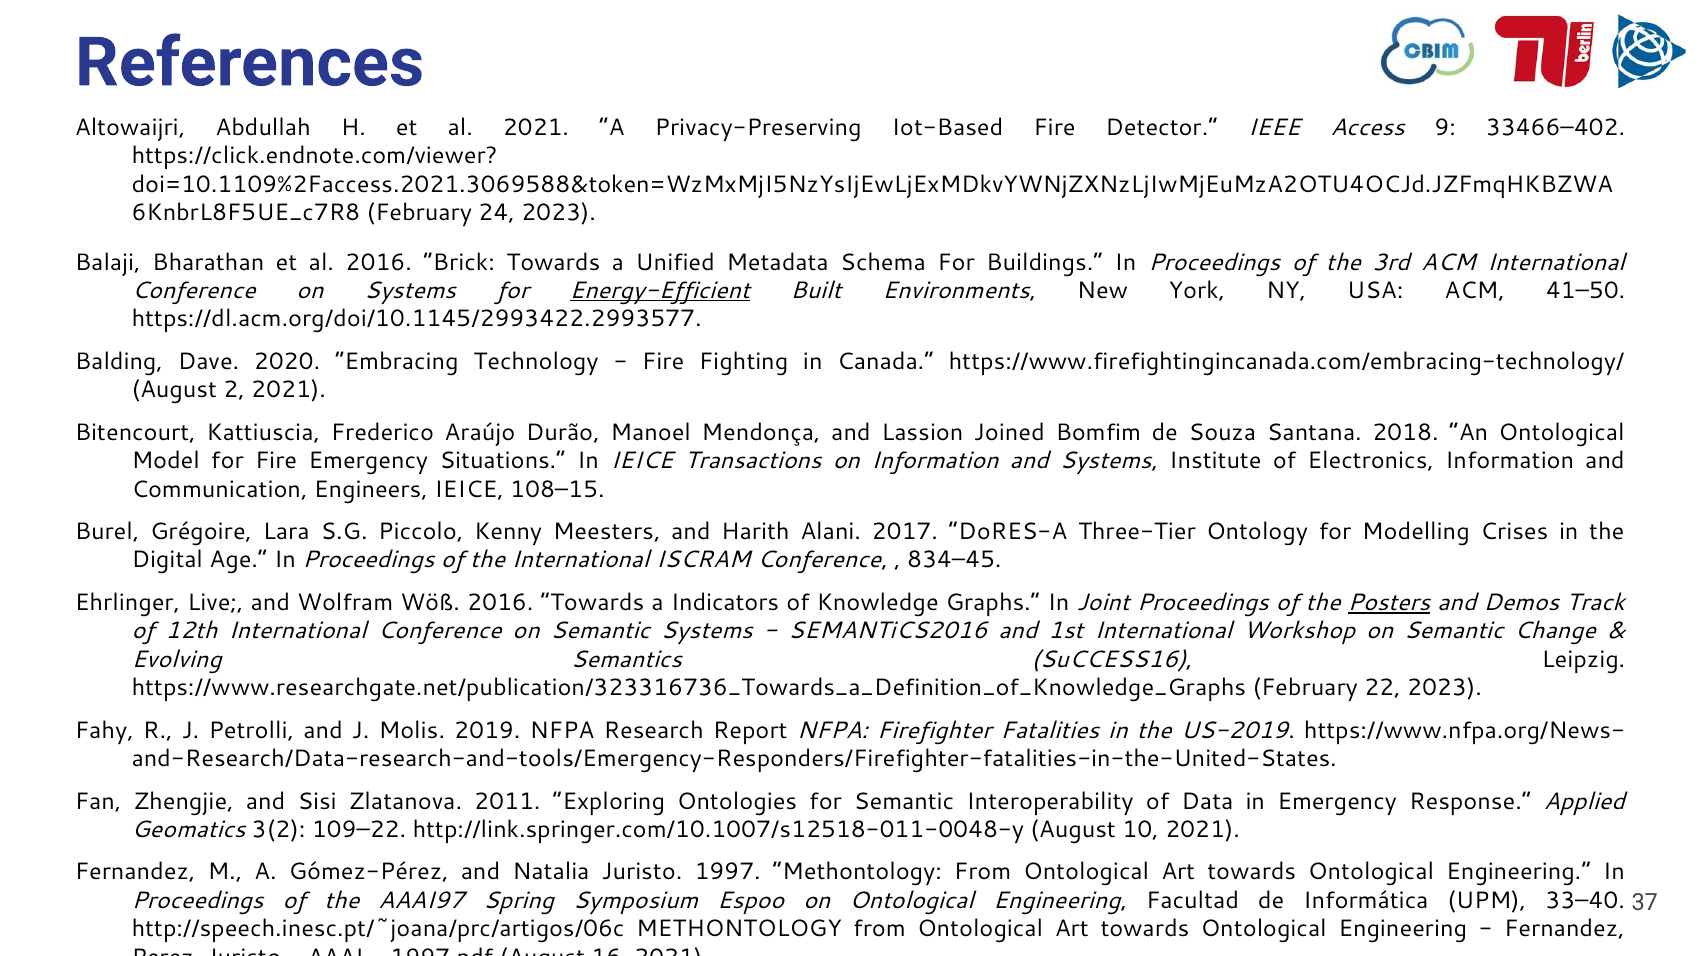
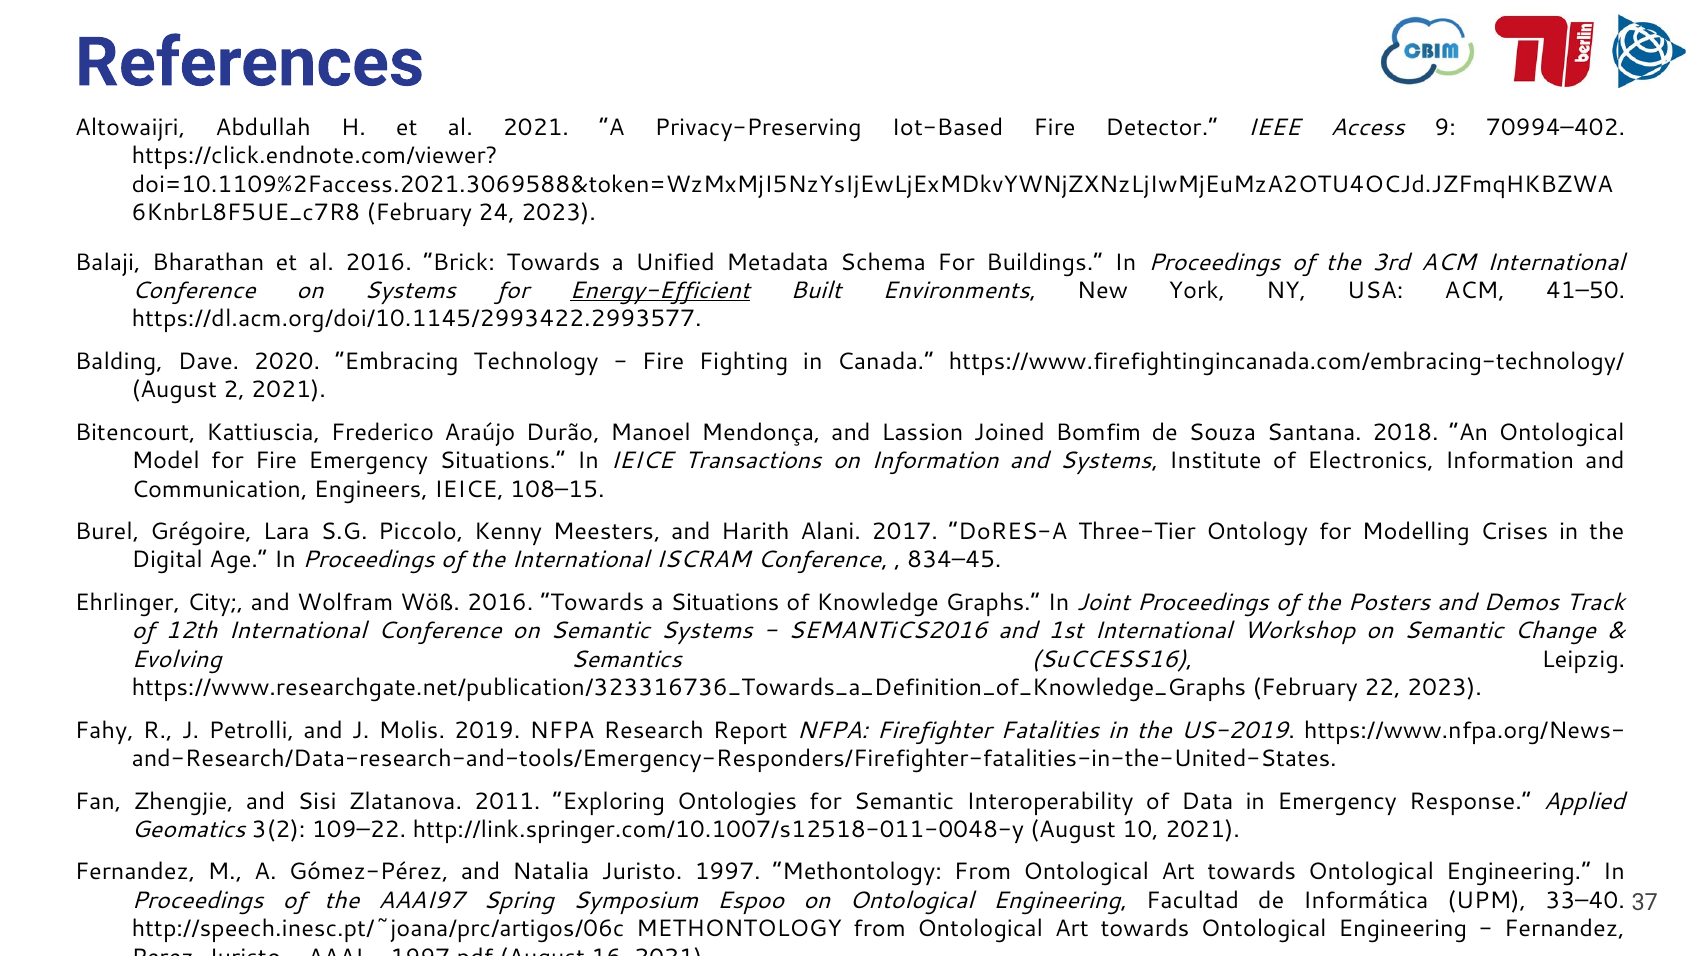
33466–402: 33466–402 -> 70994–402 (1555, 128)
Live: Live -> City (216, 603)
a Indicators: Indicators -> Situations (725, 603)
Posters underline: present -> none (1389, 603)
